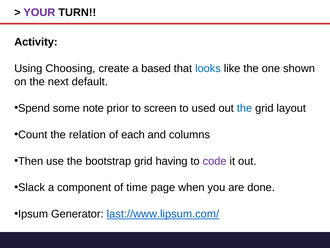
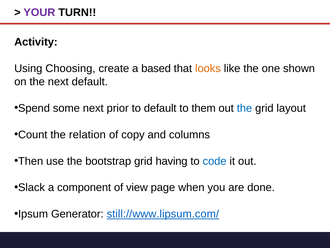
looks colour: blue -> orange (208, 68)
some note: note -> next (93, 108)
to screen: screen -> default (160, 108)
used: used -> them (204, 108)
each: each -> copy (133, 134)
code colour: purple -> blue (215, 161)
time: time -> view (137, 187)
last://www.lipsum.com/: last://www.lipsum.com/ -> still://www.lipsum.com/ (163, 214)
